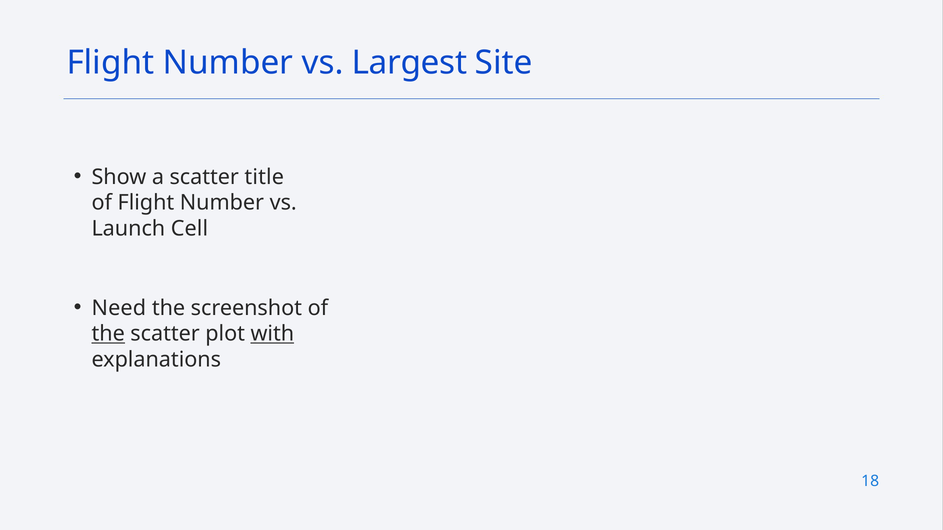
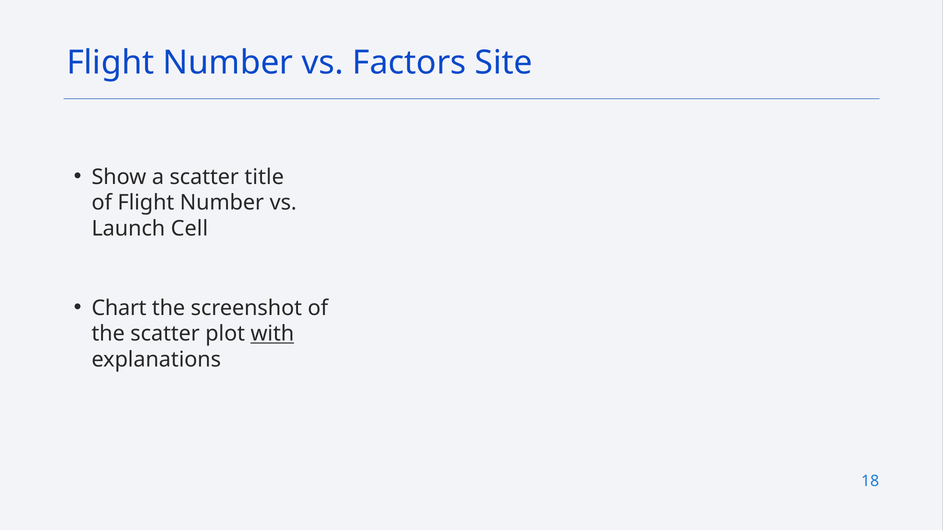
Largest: Largest -> Factors (409, 63)
Need: Need -> Chart (119, 308)
the underline: present -> none (108, 334)
